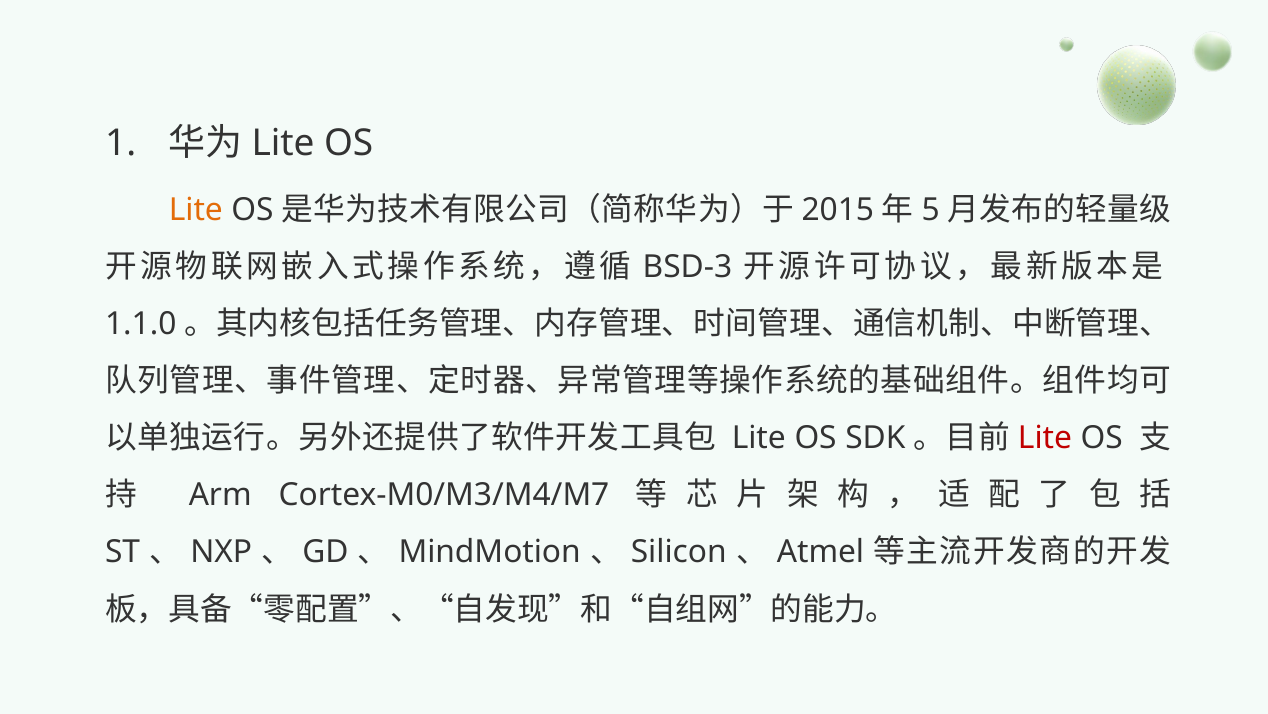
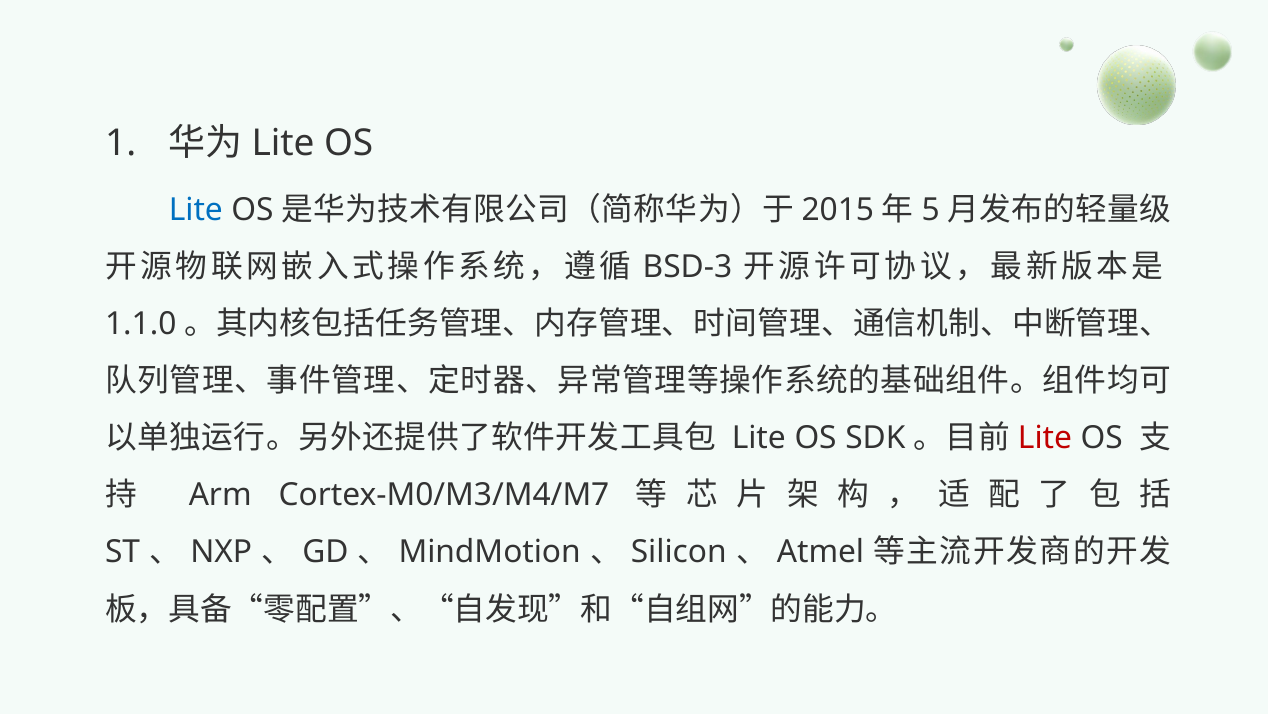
Lite colour: orange -> blue (196, 210)
